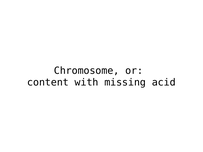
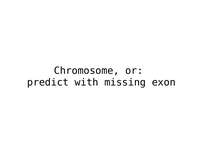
content: content -> predict (48, 83)
acid: acid -> exon (164, 83)
